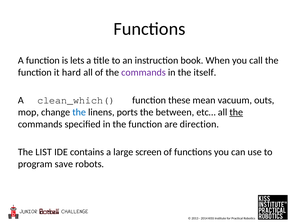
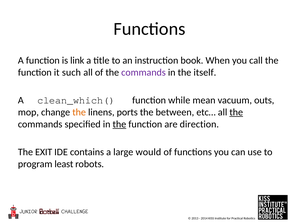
lets: lets -> link (77, 61)
hard: hard -> such (71, 72)
these: these -> while (179, 100)
the colour: blue -> orange (79, 112)
the underline: none -> present (119, 124)
LIST: LIST -> EXIT (44, 152)
screen: screen -> would (148, 152)
save: save -> least (64, 164)
